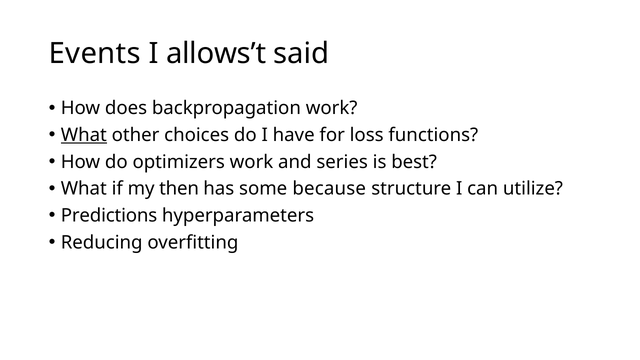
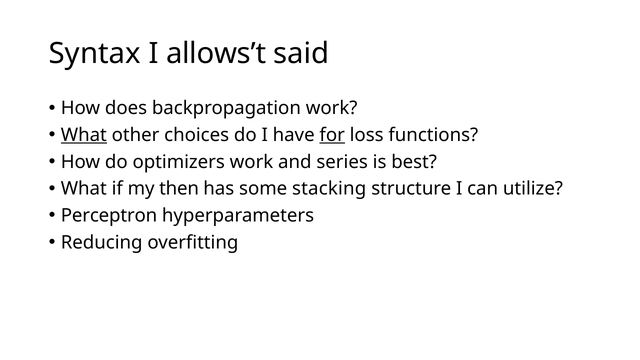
Events: Events -> Syntax (95, 54)
for underline: none -> present (332, 135)
because: because -> stacking (329, 189)
Predictions: Predictions -> Perceptron (109, 216)
